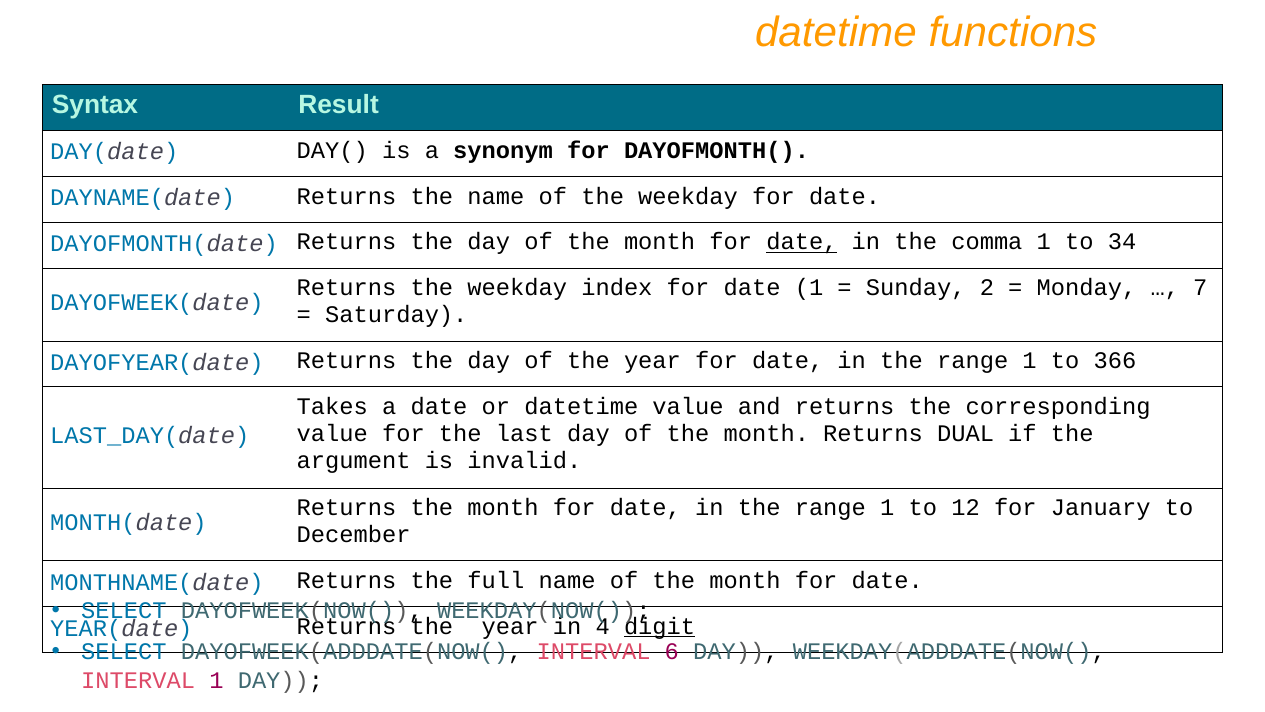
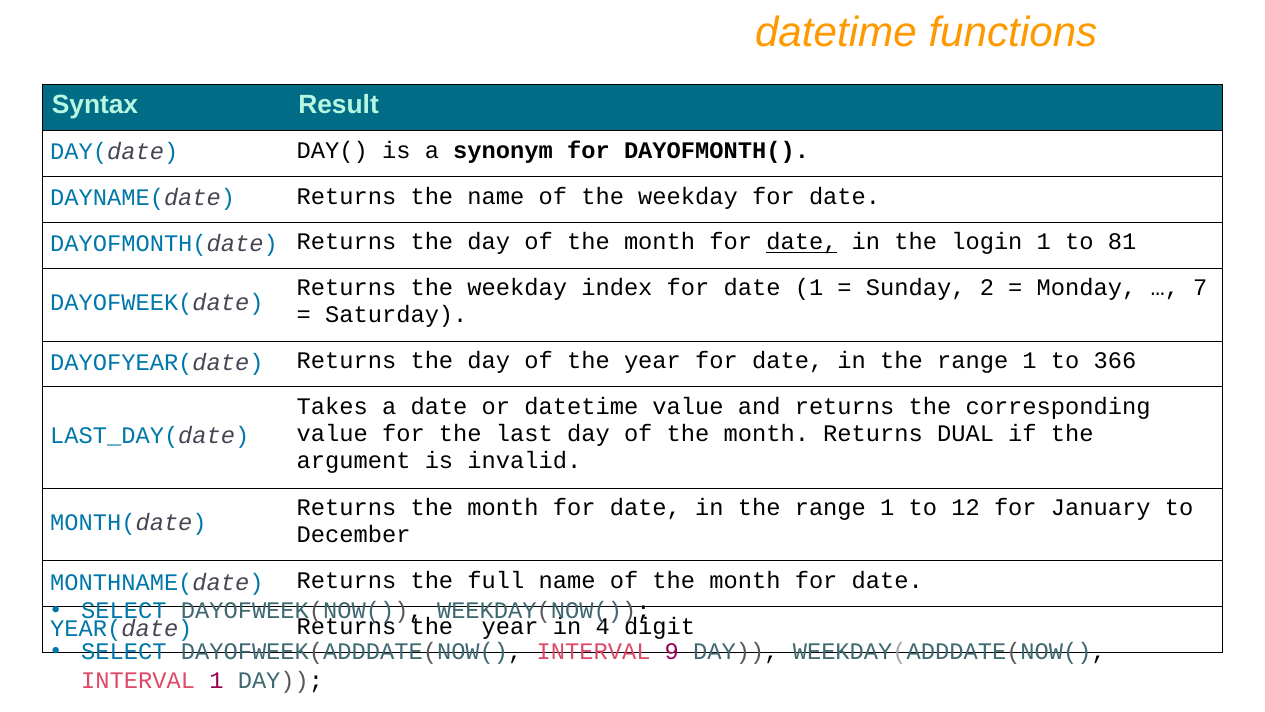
comma: comma -> login (987, 242)
34: 34 -> 81 (1122, 242)
digit underline: present -> none (660, 626)
6: 6 -> 9 (672, 651)
